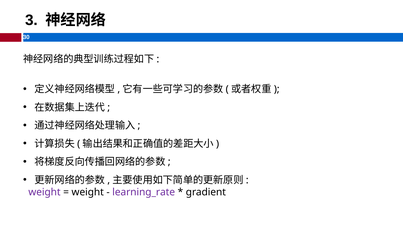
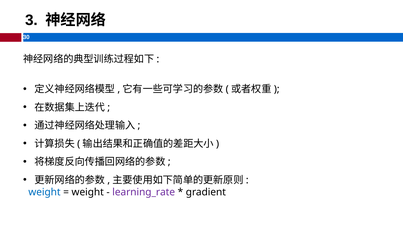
weight colour: purple -> blue (44, 192)
